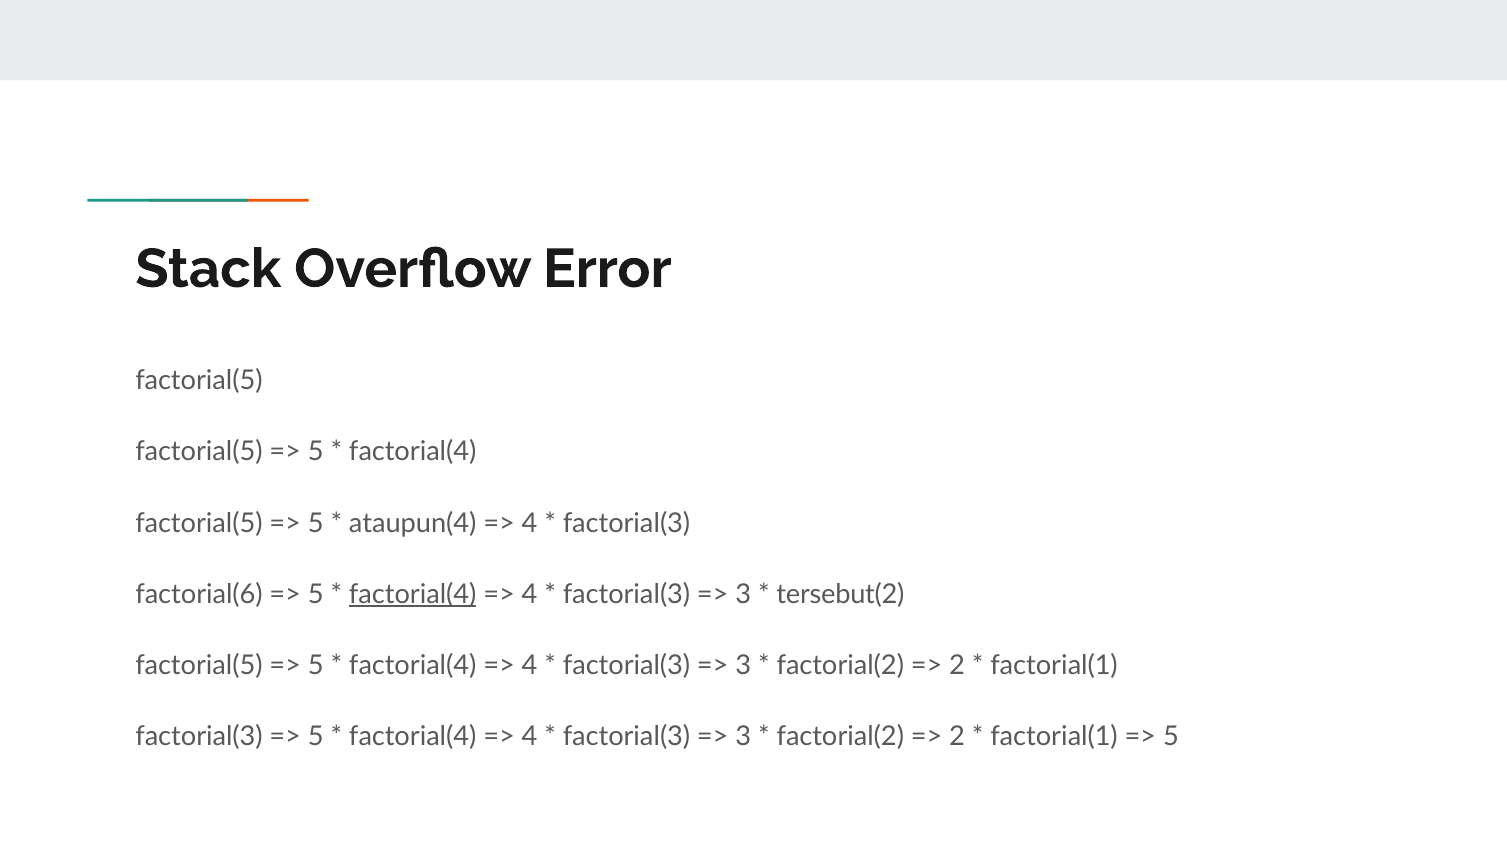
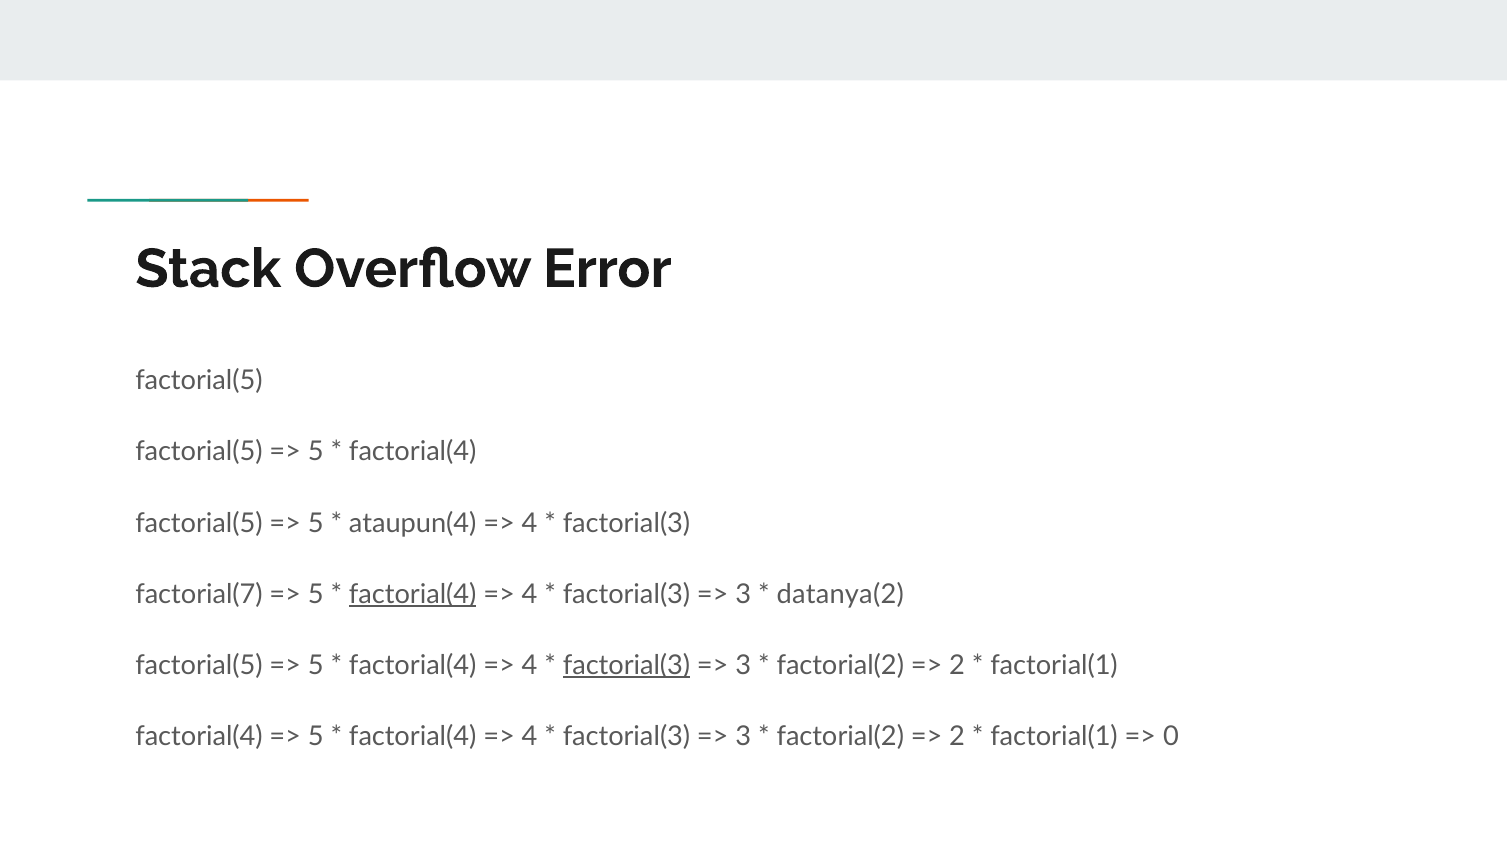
factorial(6: factorial(6 -> factorial(7 (199, 594)
tersebut(2: tersebut(2 -> datanya(2 (840, 594)
factorial(3 underline: none -> present (626, 665)
factorial(3: factorial(3 -> factorial(4 (199, 736)
5: 5 -> 0 (1171, 736)
